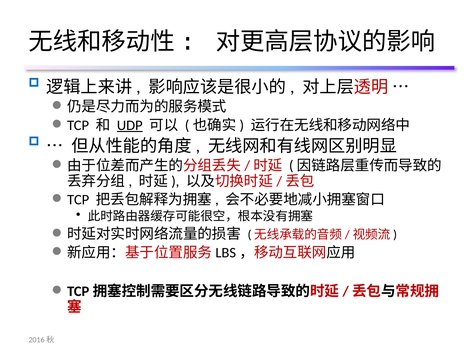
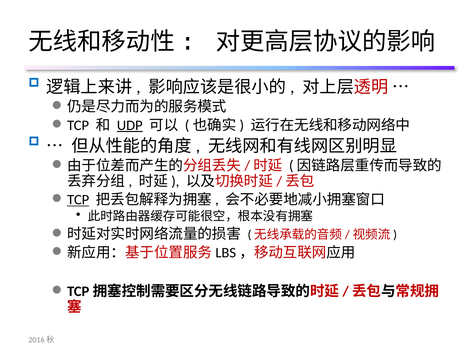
TCP underline: none -> present (78, 200)
